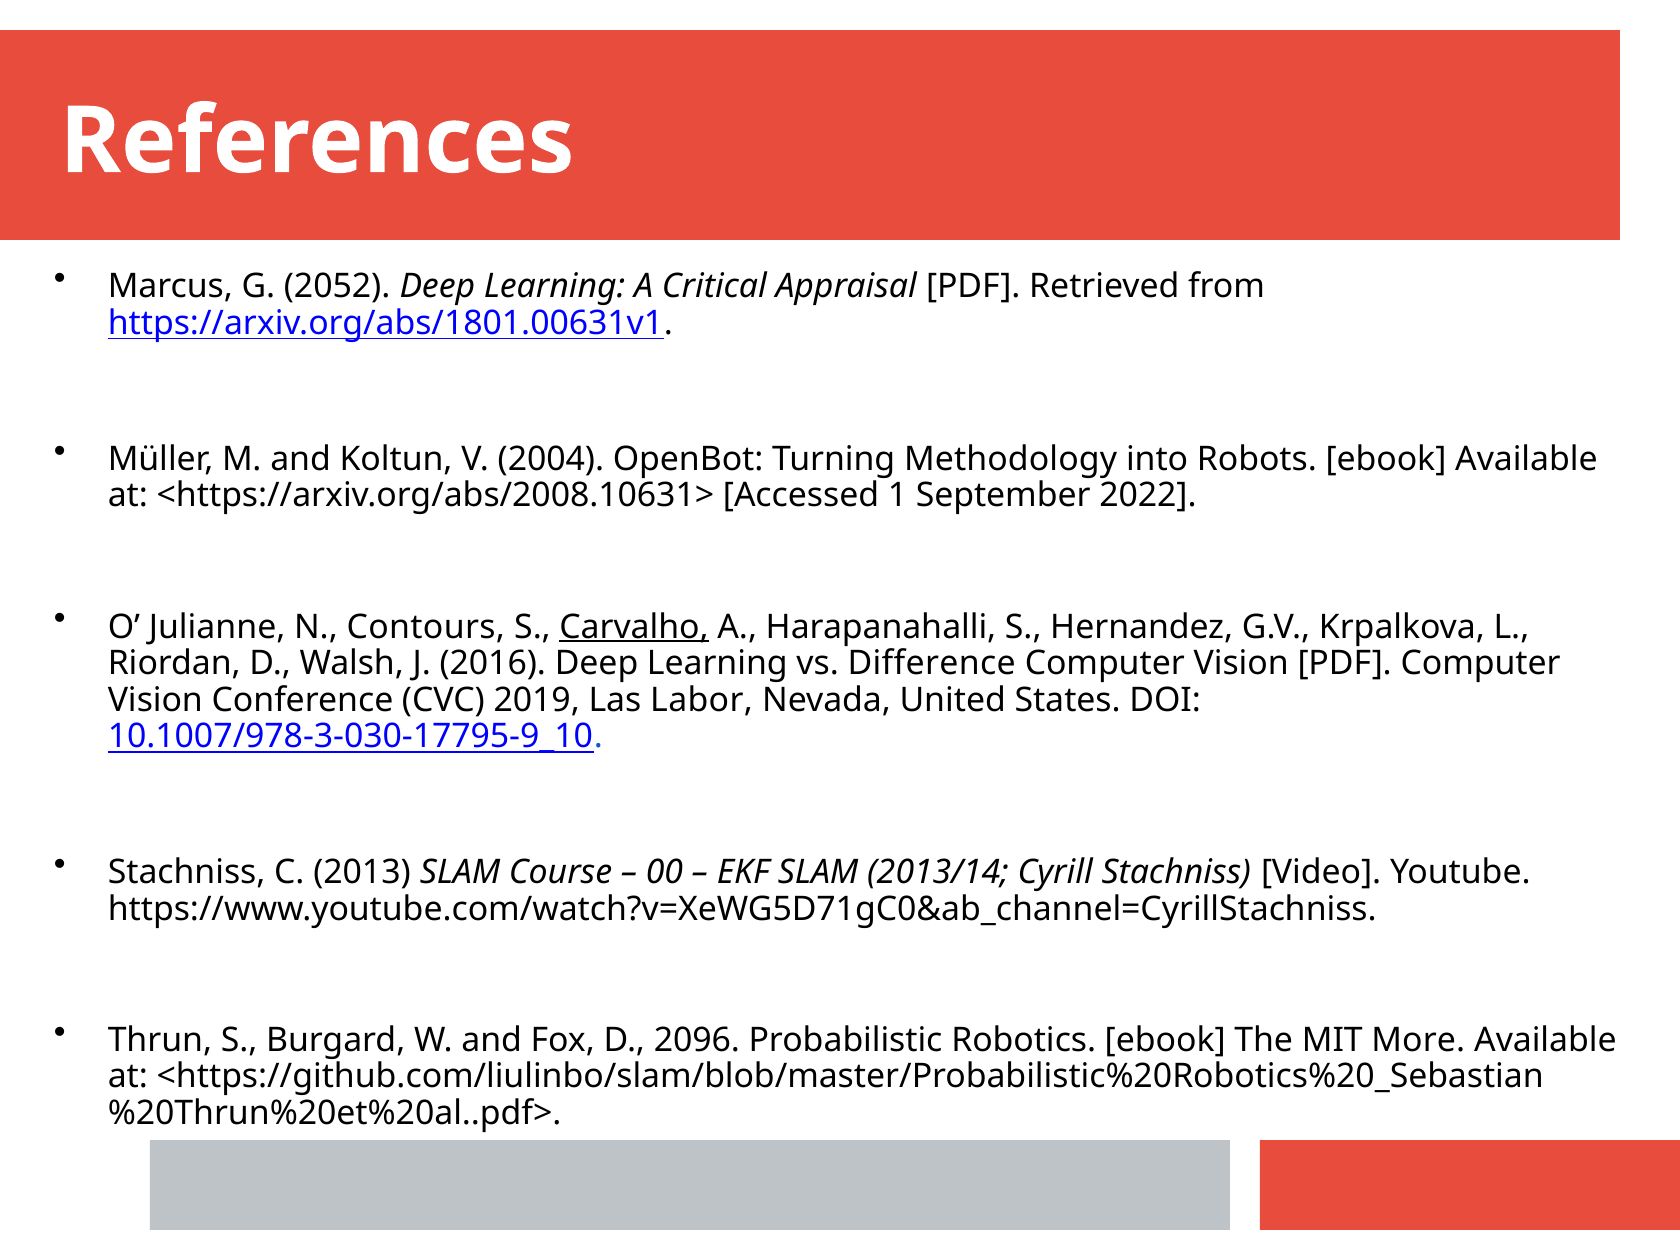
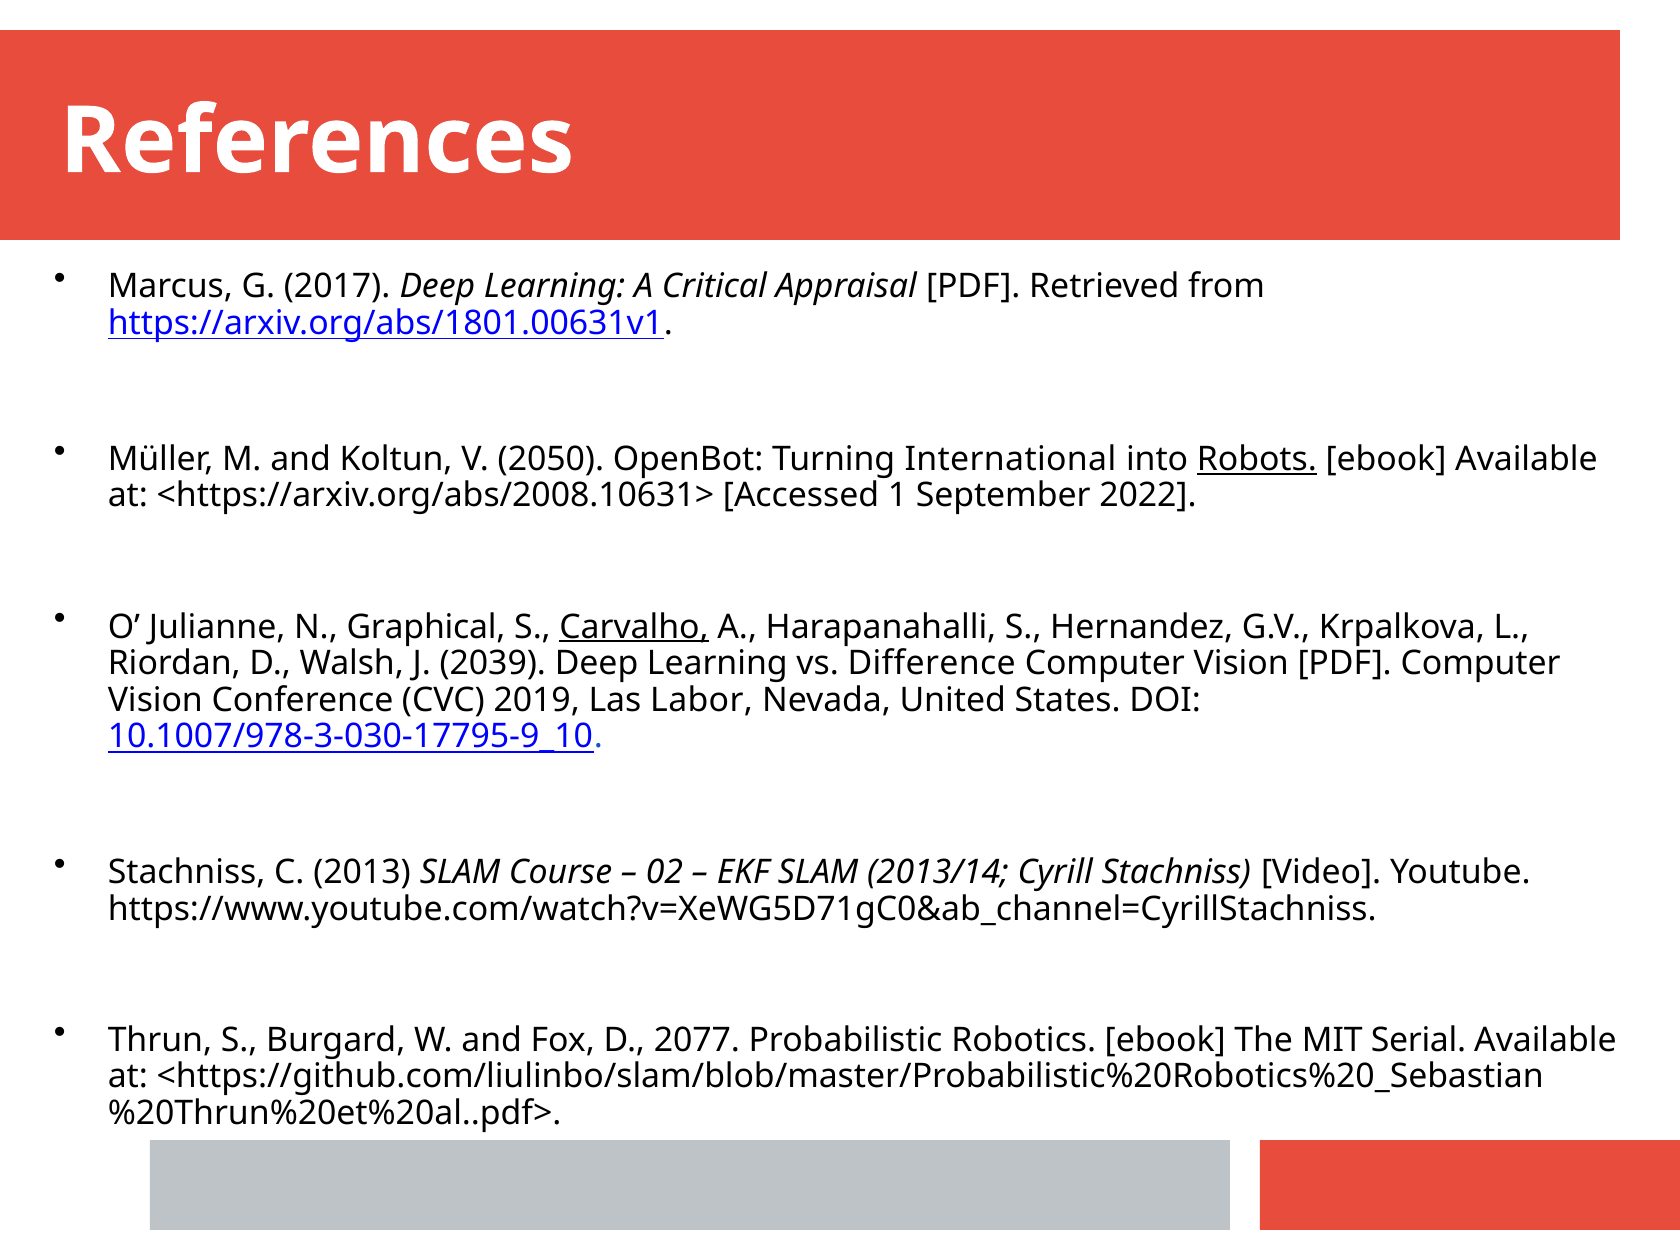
2052: 2052 -> 2017 (337, 287)
2004: 2004 -> 2050 (551, 459)
Methodology: Methodology -> International (1010, 459)
Robots underline: none -> present (1257, 459)
Contours: Contours -> Graphical (426, 627)
2016: 2016 -> 2039 (493, 663)
00: 00 -> 02 (664, 872)
2096: 2096 -> 2077 (697, 1040)
More: More -> Serial (1419, 1040)
